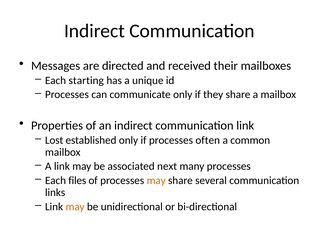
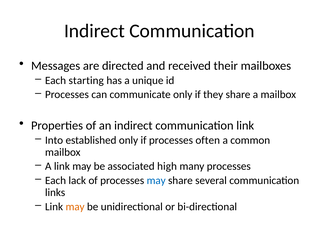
Lost: Lost -> Into (54, 140)
next: next -> high (167, 166)
files: files -> lack (77, 181)
may colour: orange -> blue (156, 181)
